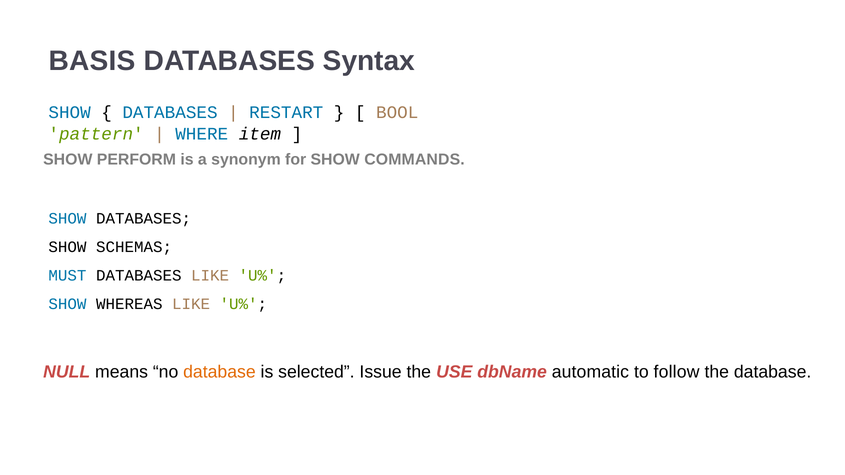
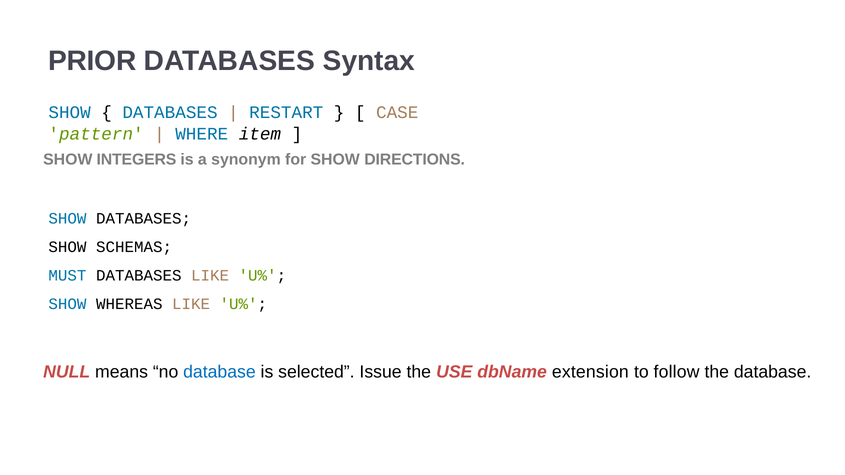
BASIS: BASIS -> PRIOR (92, 61)
BOOL: BOOL -> CASE (397, 113)
PERFORM: PERFORM -> INTEGERS (136, 160)
COMMANDS: COMMANDS -> DIRECTIONS (415, 160)
database colour: orange -> blue (219, 372)
automatic: automatic -> extension (590, 372)
